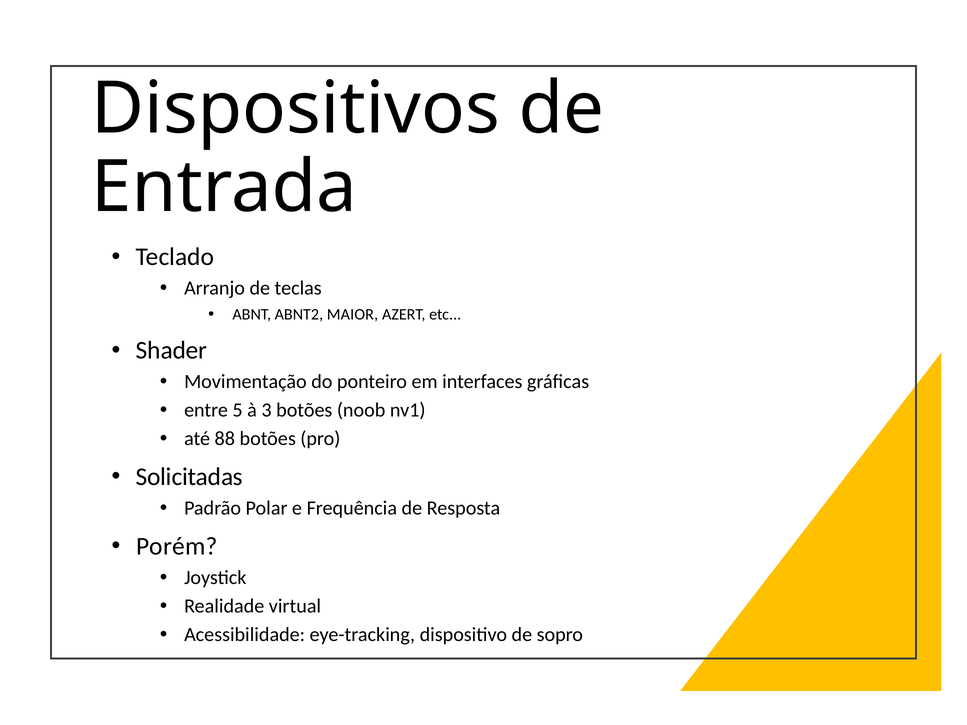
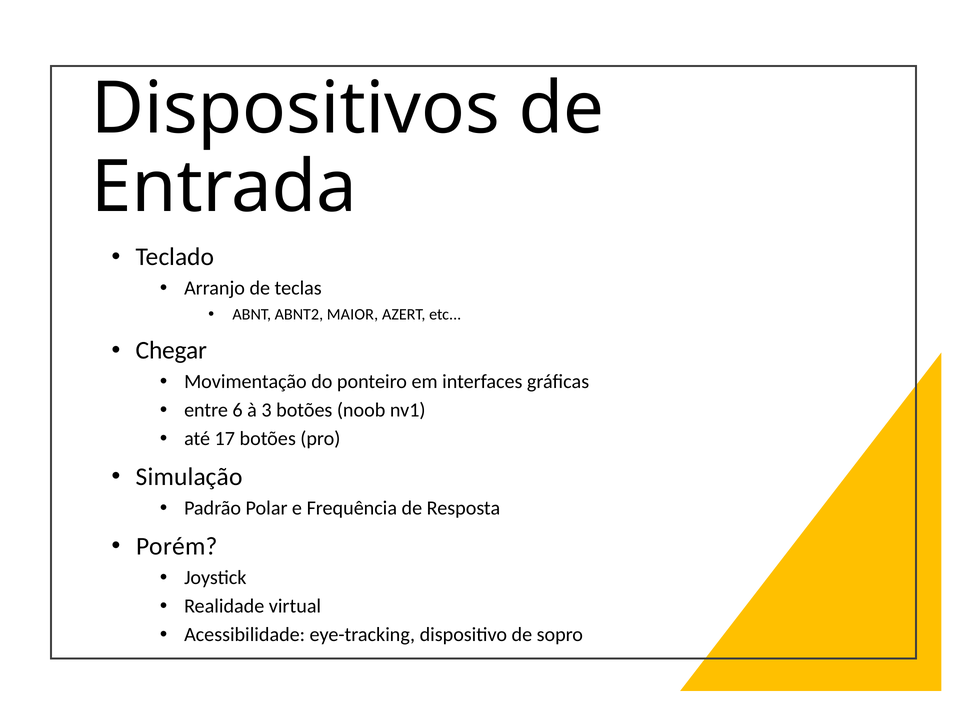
Shader: Shader -> Chegar (171, 350)
5: 5 -> 6 (238, 410)
88: 88 -> 17 (225, 439)
Solicitadas: Solicitadas -> Simulação (189, 477)
